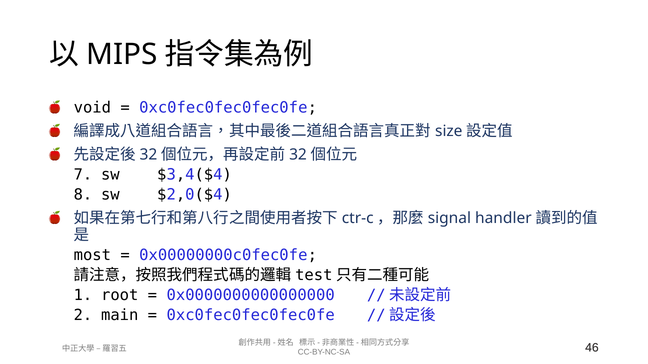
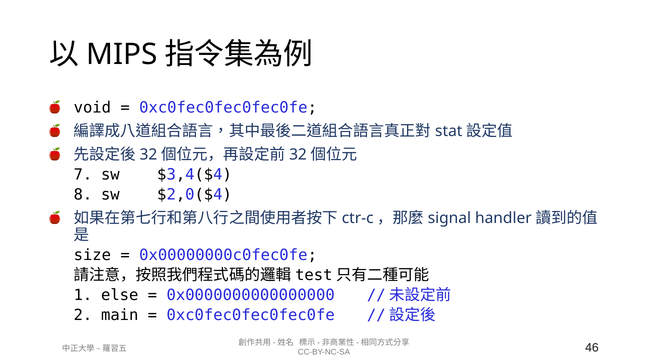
size: size -> stat (449, 131)
most: most -> size (92, 255)
root: root -> else (120, 296)
